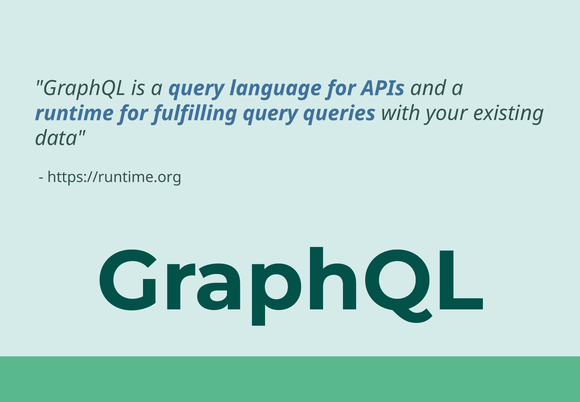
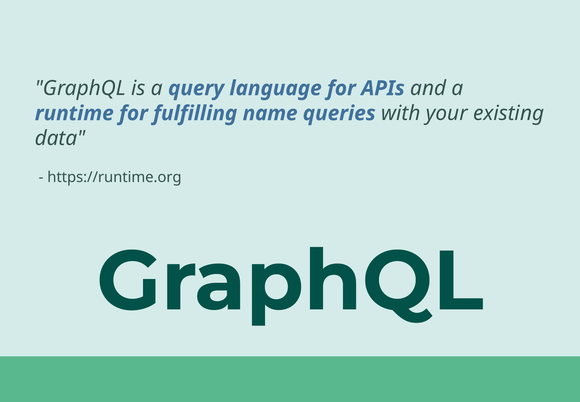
fulfilling query: query -> name (270, 113)
